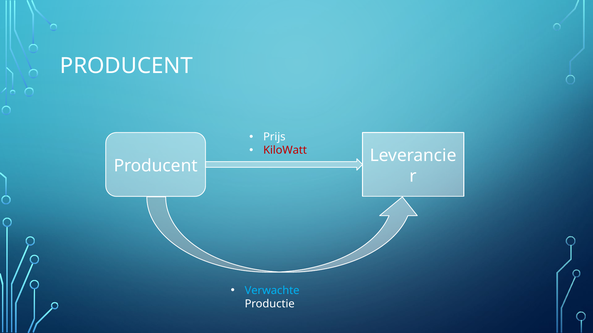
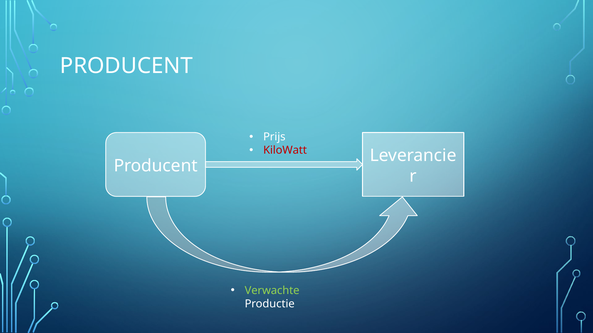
Verwachte colour: light blue -> light green (272, 291)
